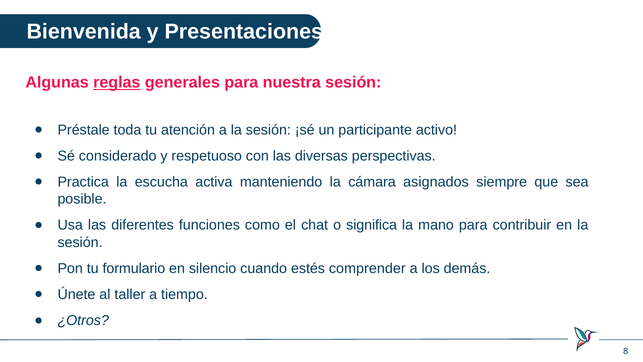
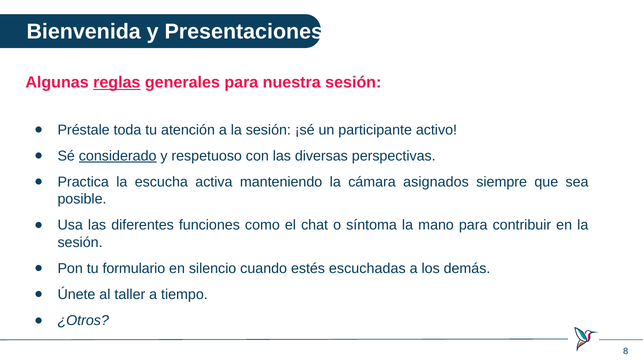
considerado underline: none -> present (118, 156)
significa: significa -> síntoma (372, 225)
comprender: comprender -> escuchadas (367, 268)
